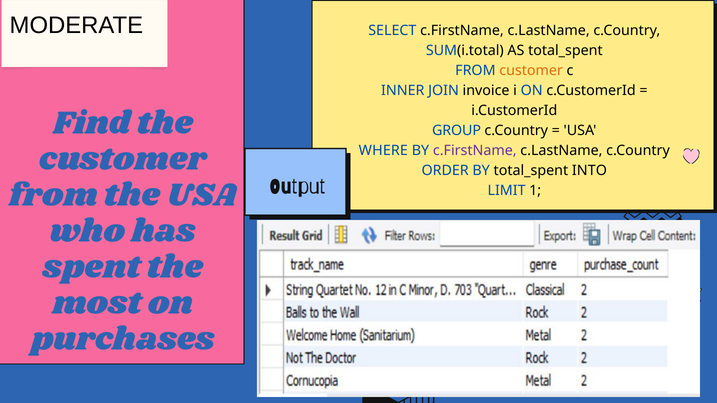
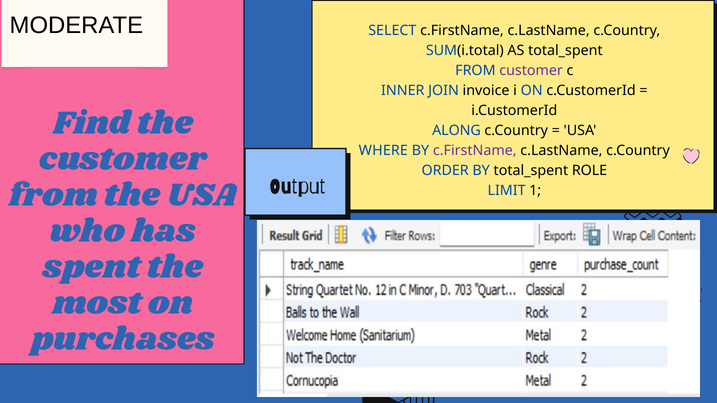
customer colour: orange -> purple (531, 71)
GROUP: GROUP -> ALONG (457, 131)
INTO: INTO -> ROLE (590, 170)
